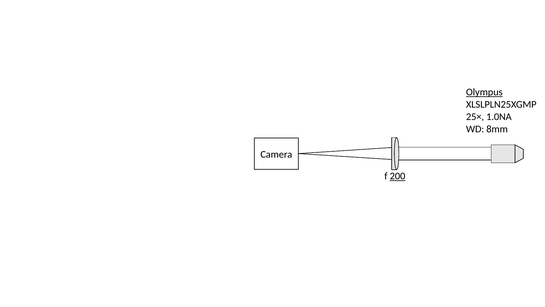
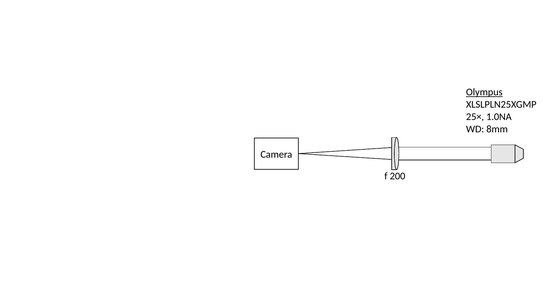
200 underline: present -> none (398, 176)
